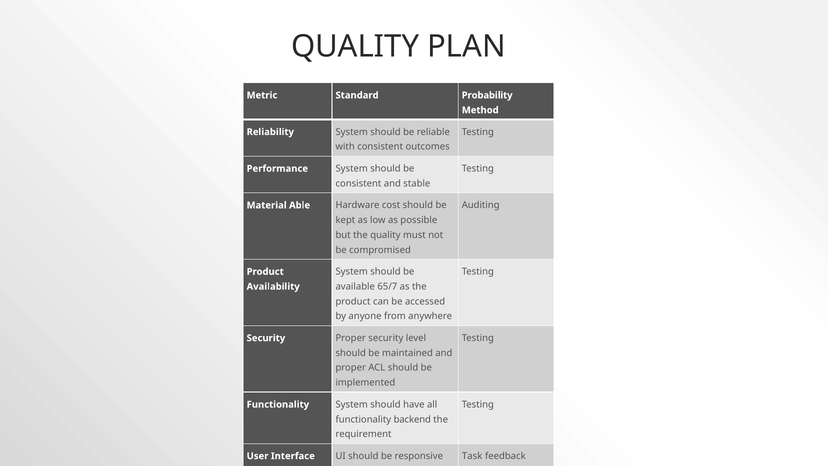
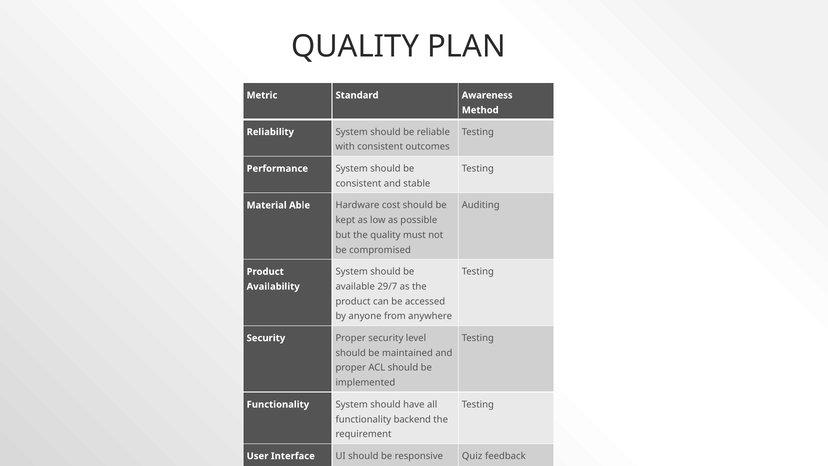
Probability: Probability -> Awareness (487, 95)
65/7: 65/7 -> 29/7 (387, 286)
Task: Task -> Quiz (472, 456)
